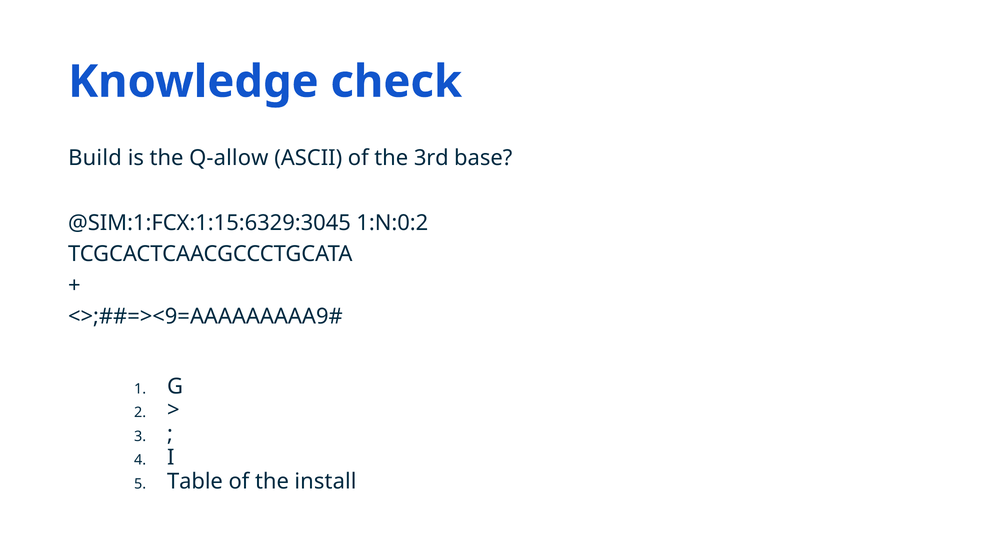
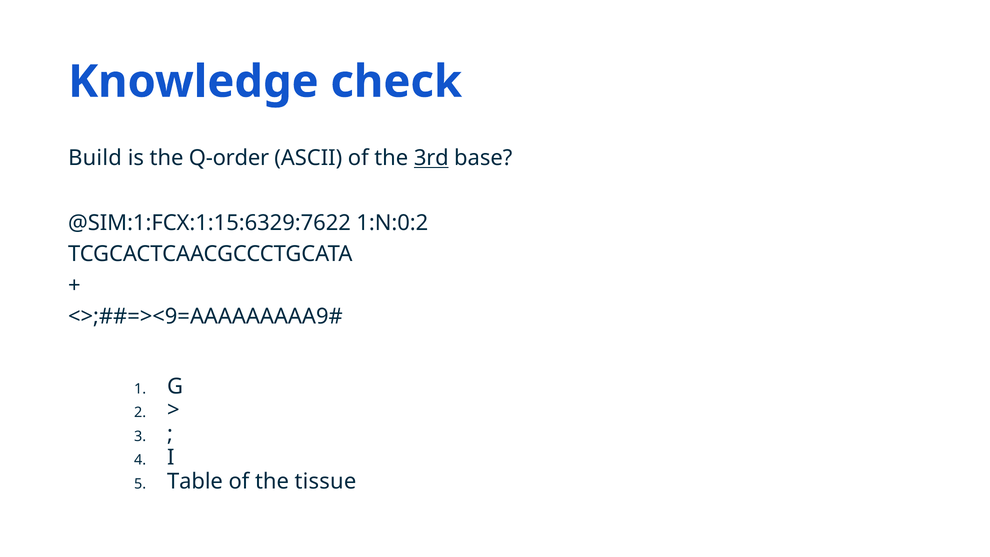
Q-allow: Q-allow -> Q-order (229, 158)
3rd underline: none -> present (431, 158)
@SIM:1:FCX:1:15:6329:3045: @SIM:1:FCX:1:15:6329:3045 -> @SIM:1:FCX:1:15:6329:7622 (209, 223)
install: install -> tissue (325, 481)
